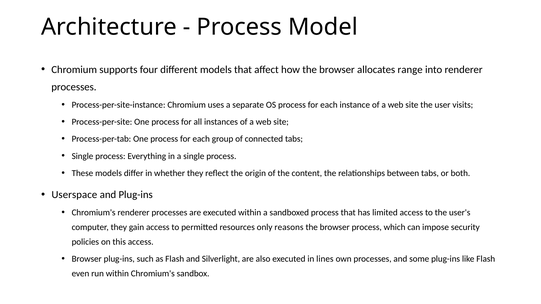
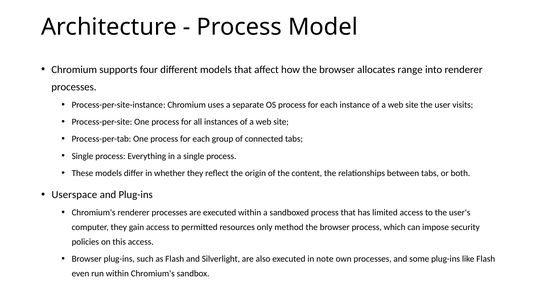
reasons: reasons -> method (289, 227)
lines: lines -> note (325, 259)
